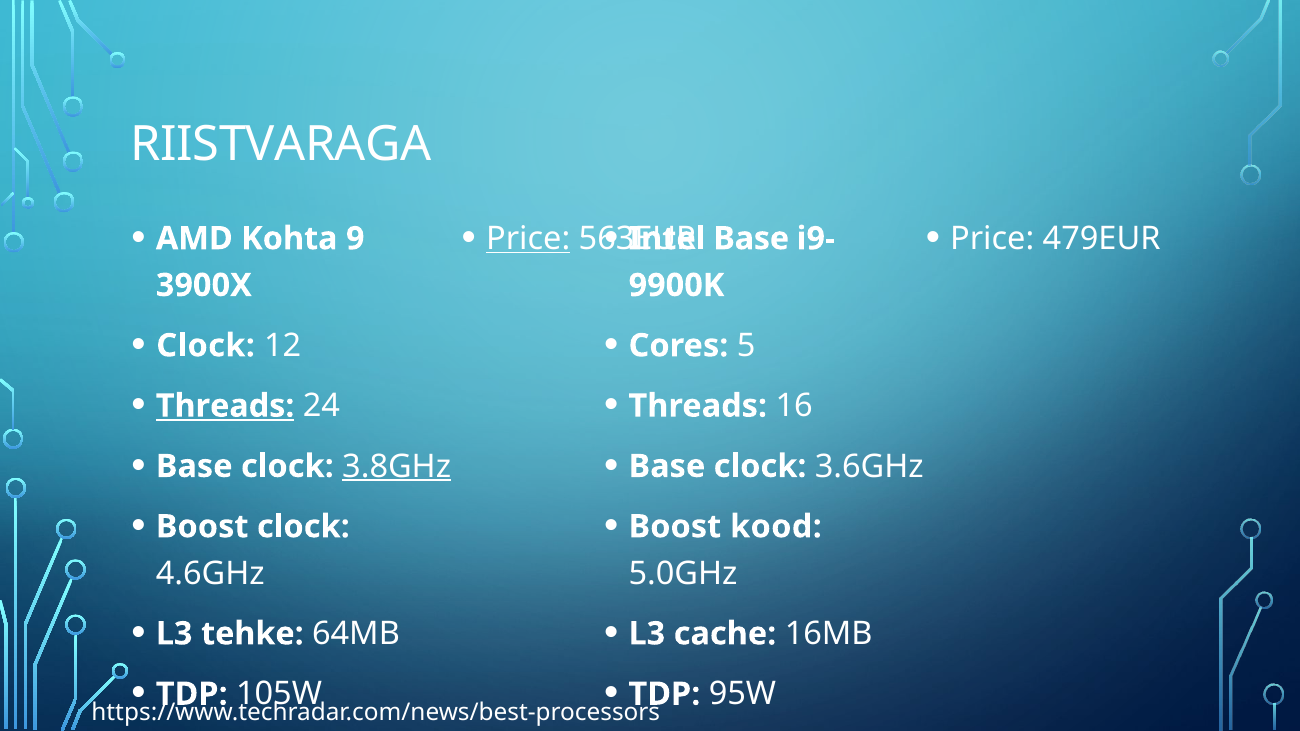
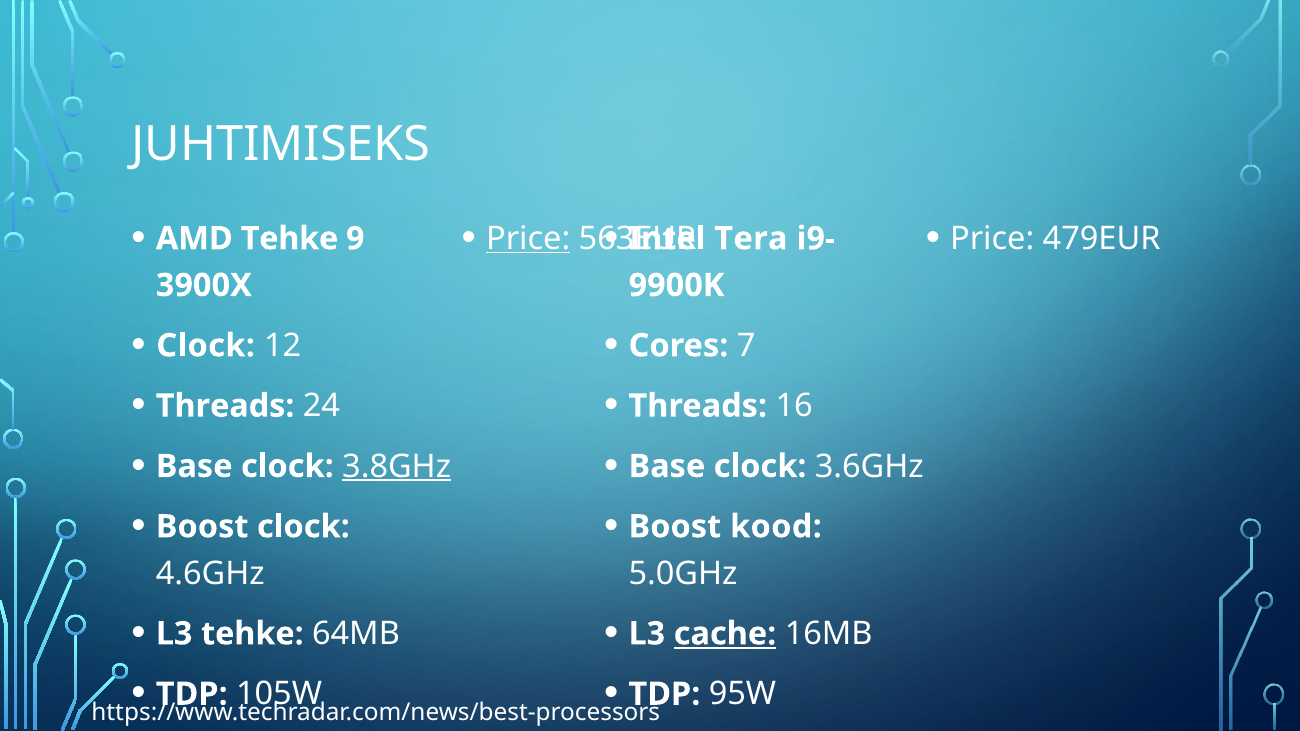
RIISTVARAGA: RIISTVARAGA -> JUHTIMISEKS (281, 144)
AMD Kohta: Kohta -> Tehke (289, 239)
Base: Base -> Tera (751, 239)
5: 5 -> 7 (746, 346)
Threads underline: present -> none (225, 406)
cache underline: none -> present (725, 634)
